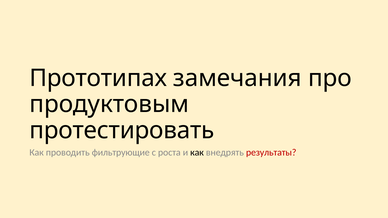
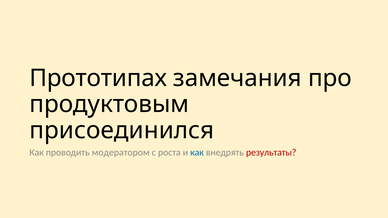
протестировать: протестировать -> присоединился (122, 130)
фильтрующие: фильтрующие -> модератором (121, 153)
как colour: black -> blue (197, 153)
